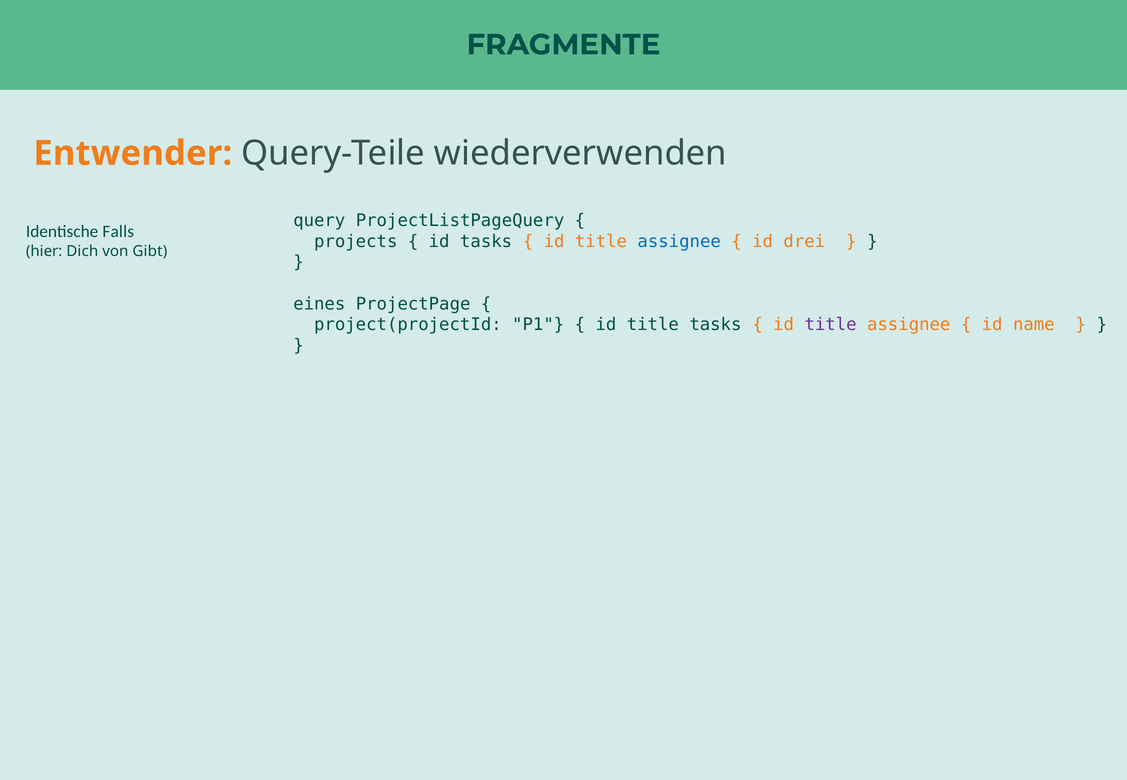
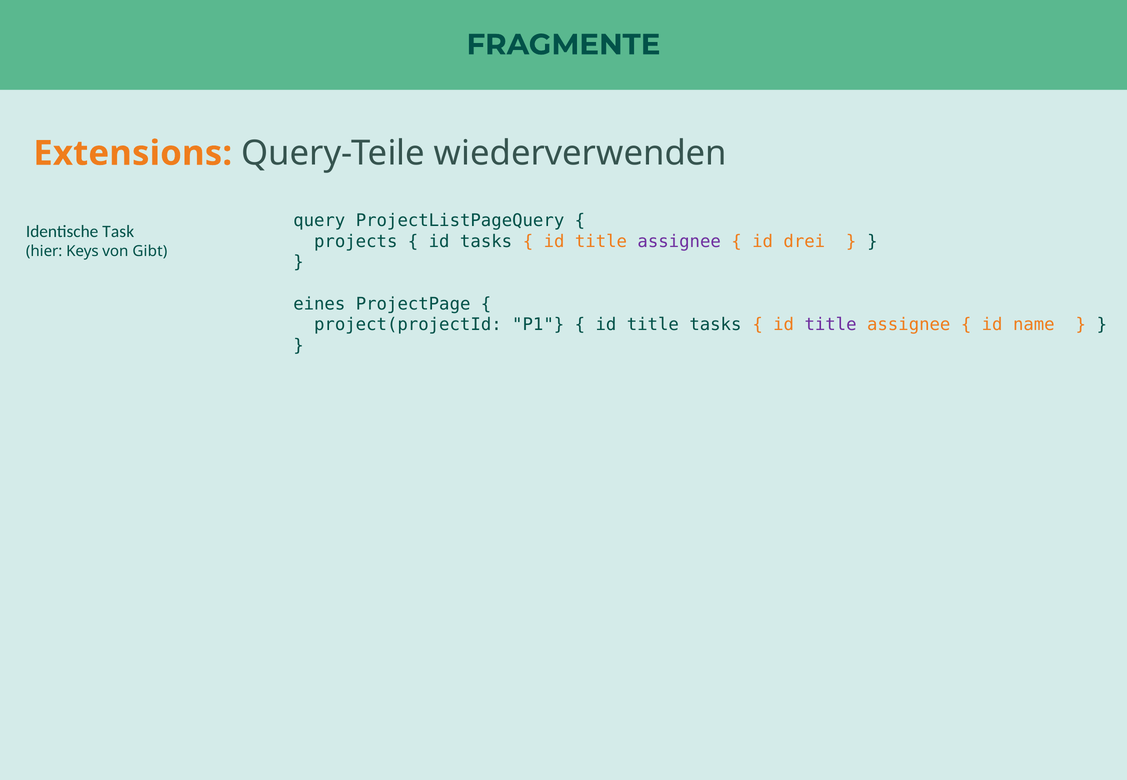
Entwender: Entwender -> Extensions (133, 153)
Falls: Falls -> Task (118, 232)
assignee colour: blue -> purple (679, 242)
Dich: Dich -> Keys (82, 251)
